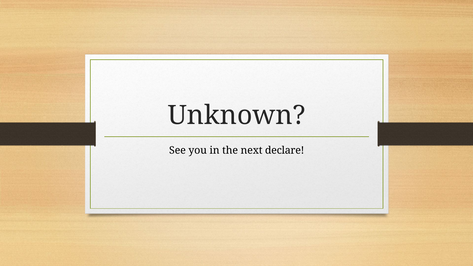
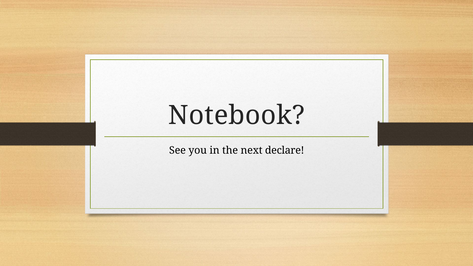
Unknown: Unknown -> Notebook (237, 116)
